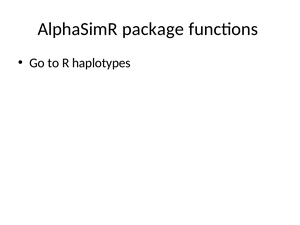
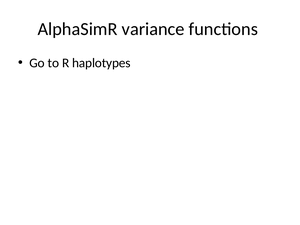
package: package -> variance (153, 29)
